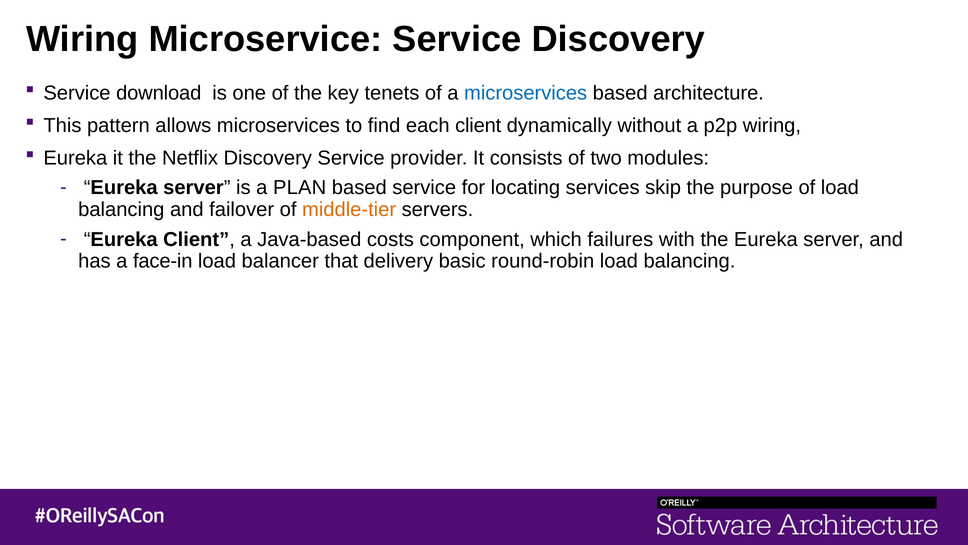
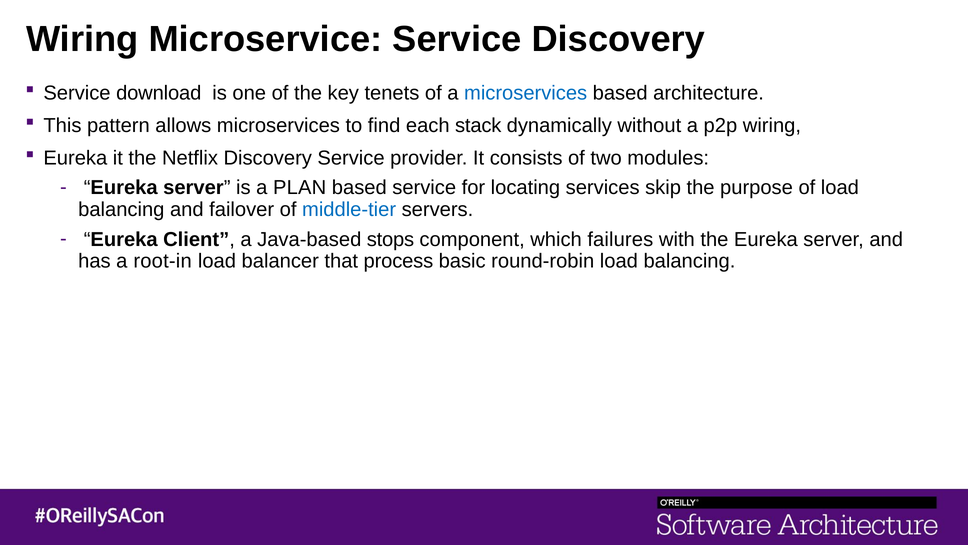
each client: client -> stack (478, 125)
middle-tier colour: orange -> blue (349, 209)
costs: costs -> stops (391, 239)
face-in: face-in -> root-in (163, 261)
delivery: delivery -> process (398, 261)
